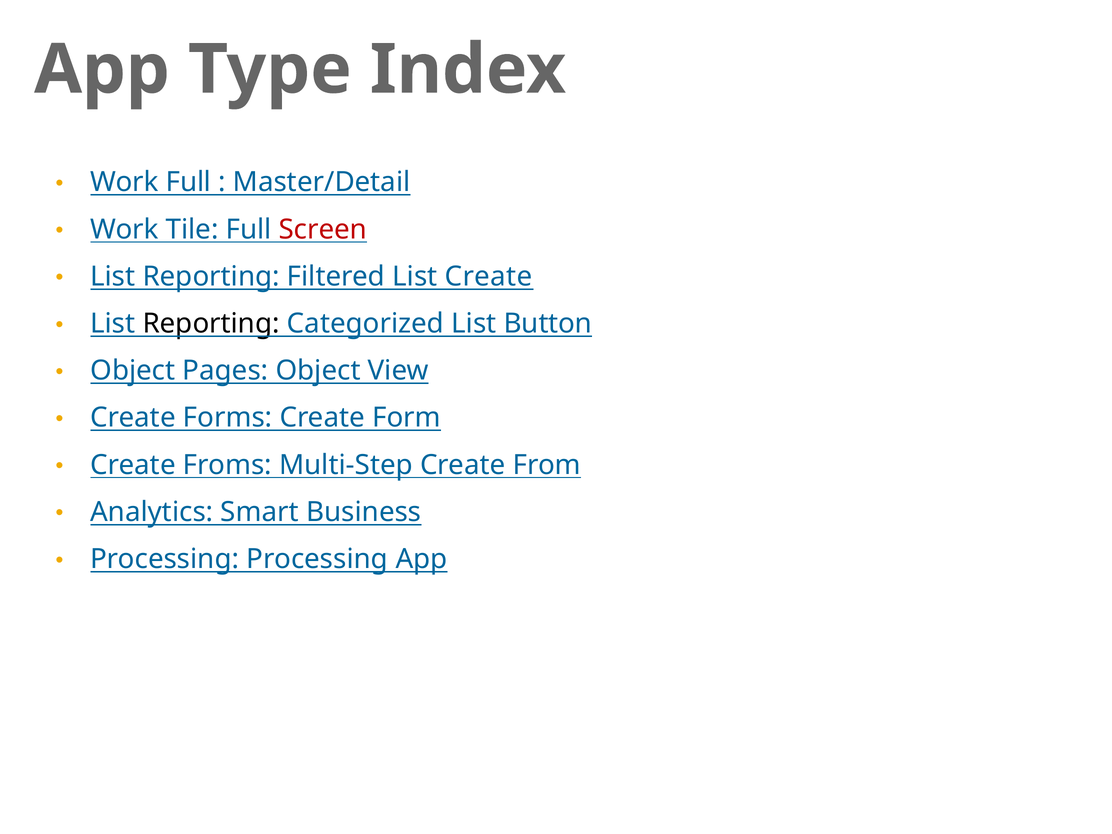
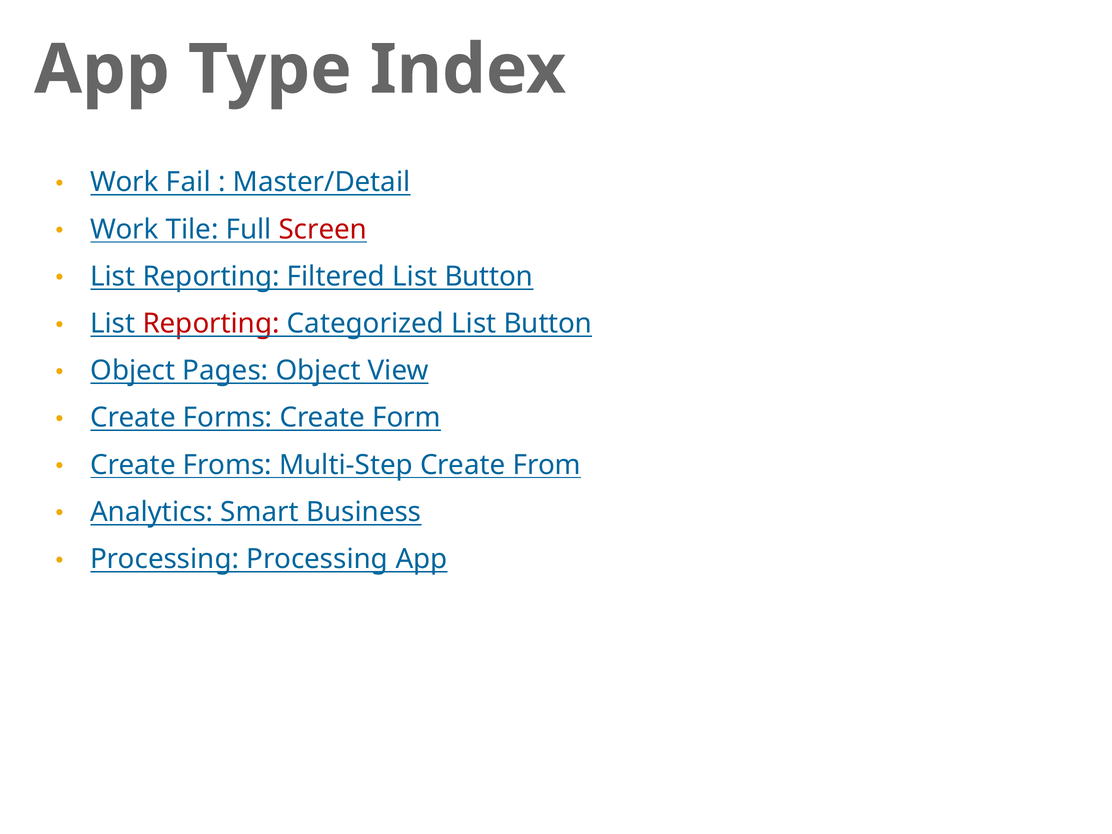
Work Full: Full -> Fail (188, 182)
Filtered List Create: Create -> Button (489, 276)
Reporting colour: black -> red (211, 324)
